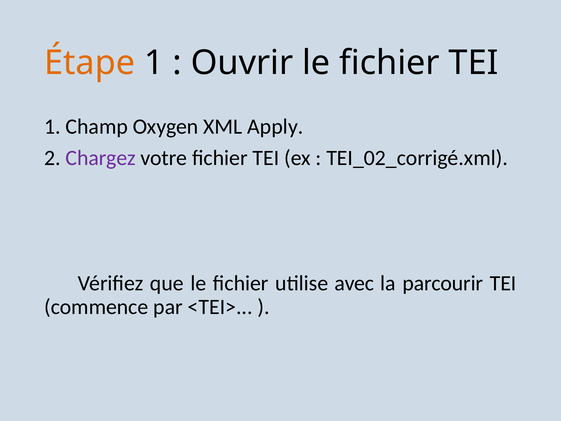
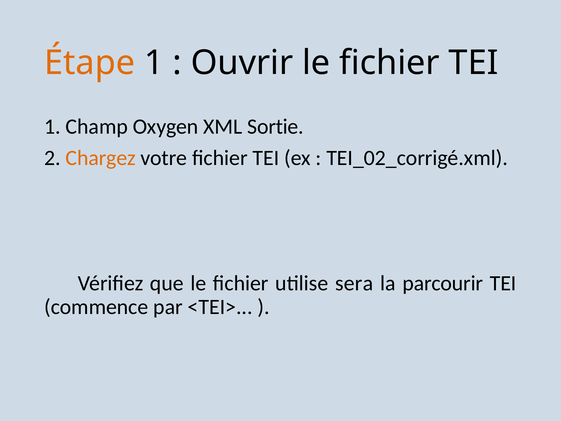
Apply: Apply -> Sortie (275, 126)
Chargez colour: purple -> orange (101, 158)
avec: avec -> sera (354, 283)
